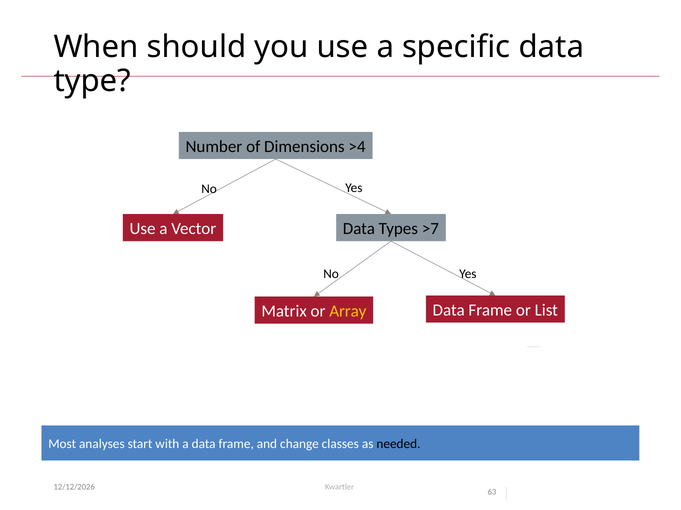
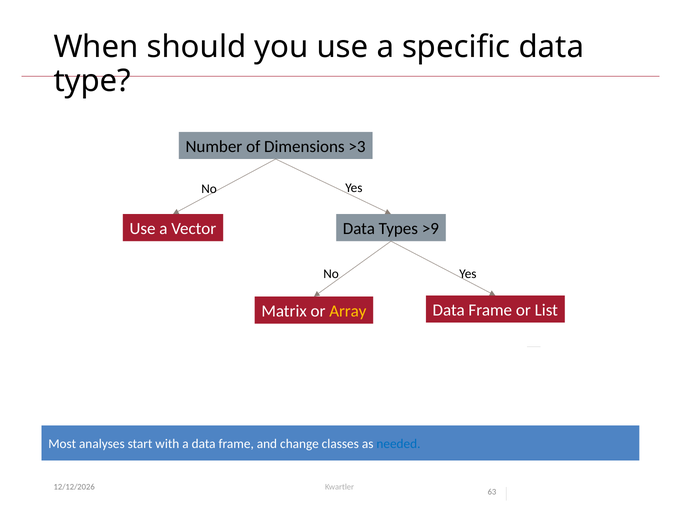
>4: >4 -> >3 (357, 147)
>7: >7 -> >9 (430, 229)
needed colour: black -> blue (398, 445)
